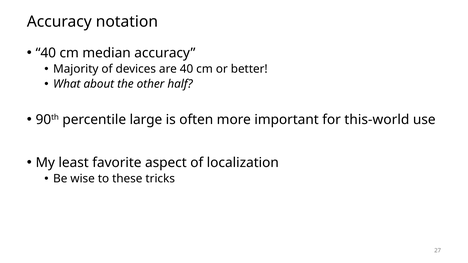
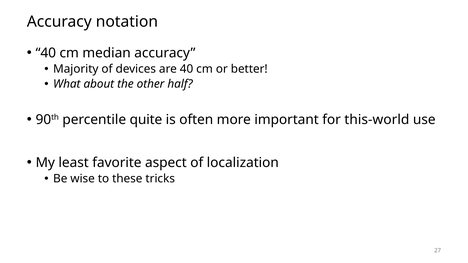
large: large -> quite (146, 120)
